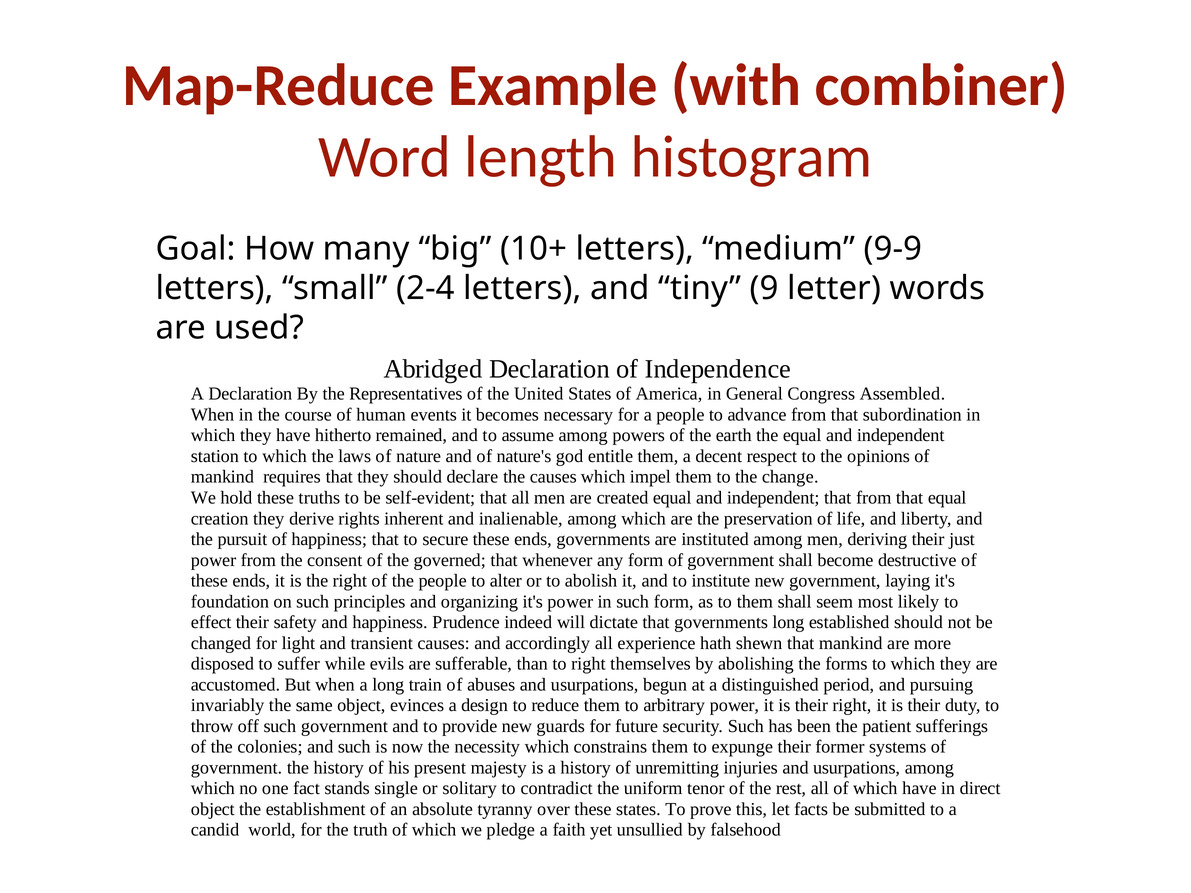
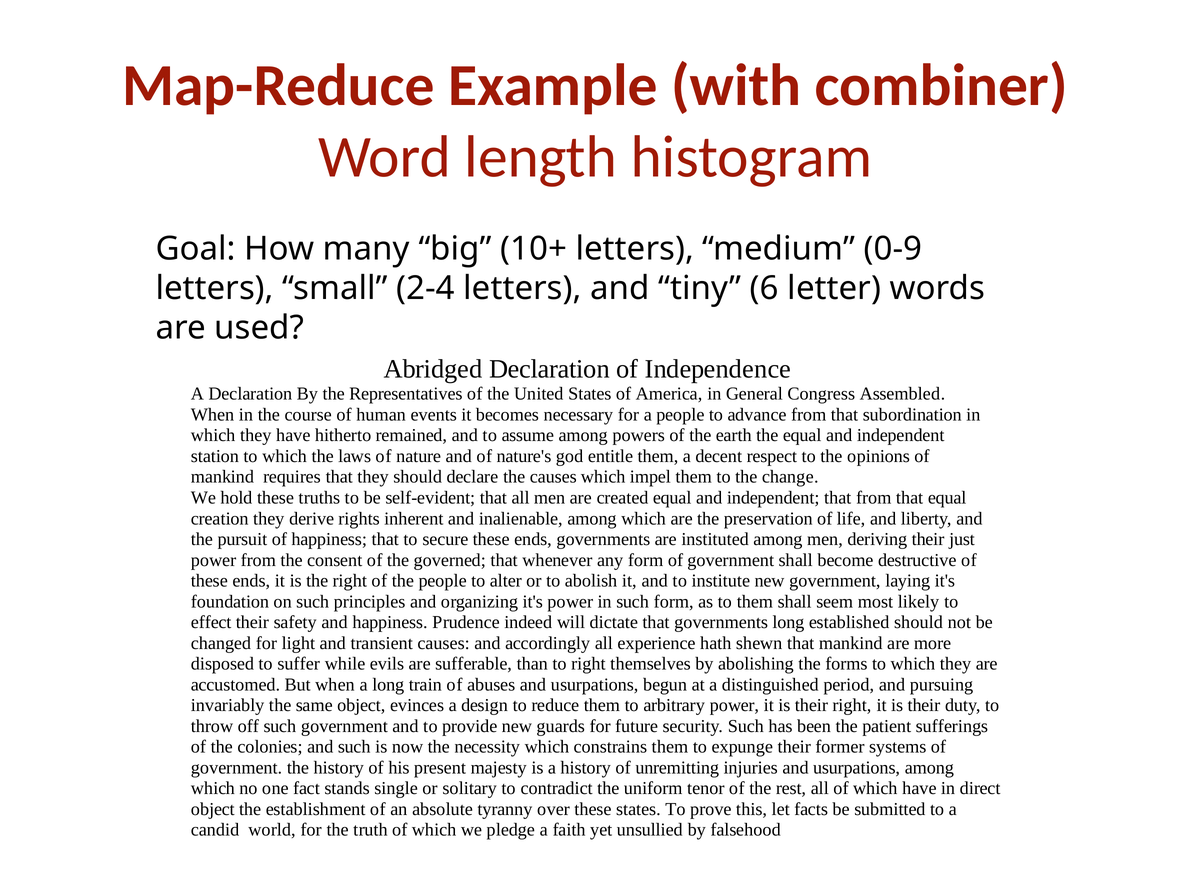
9-9: 9-9 -> 0-9 (893, 249)
9: 9 -> 6 (764, 288)
